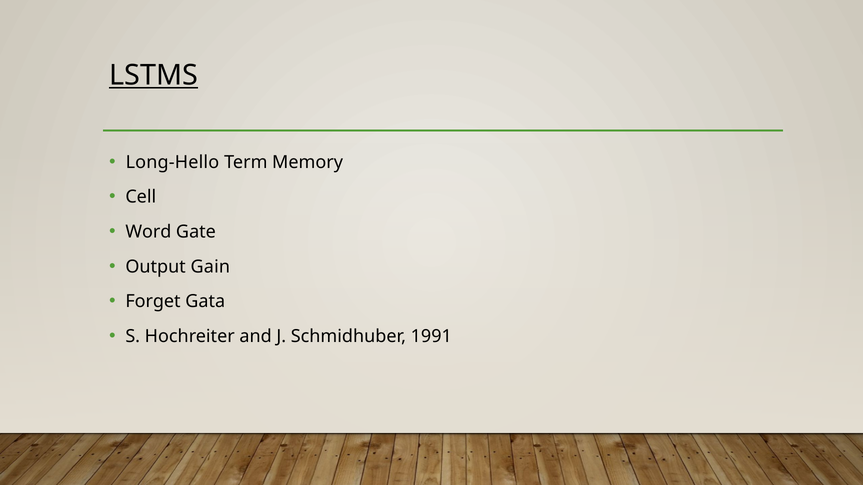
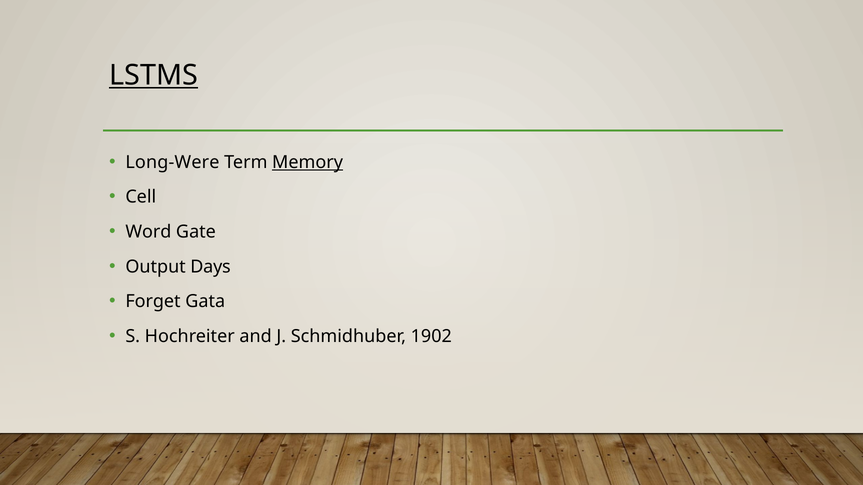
Long-Hello: Long-Hello -> Long-Were (172, 162)
Memory underline: none -> present (308, 162)
Gain: Gain -> Days (211, 267)
1991: 1991 -> 1902 (431, 337)
